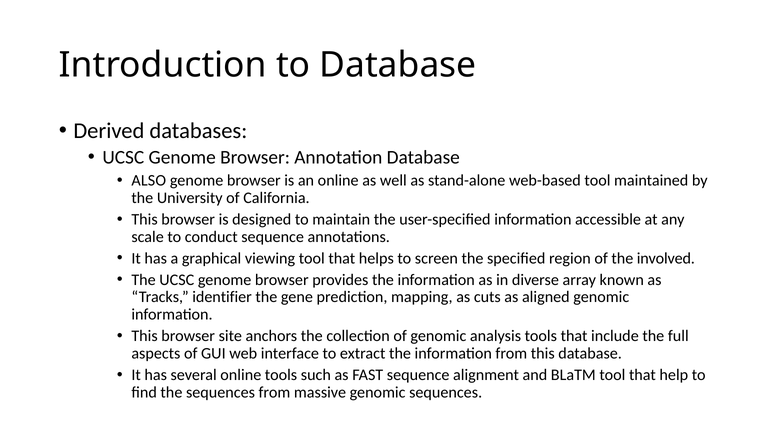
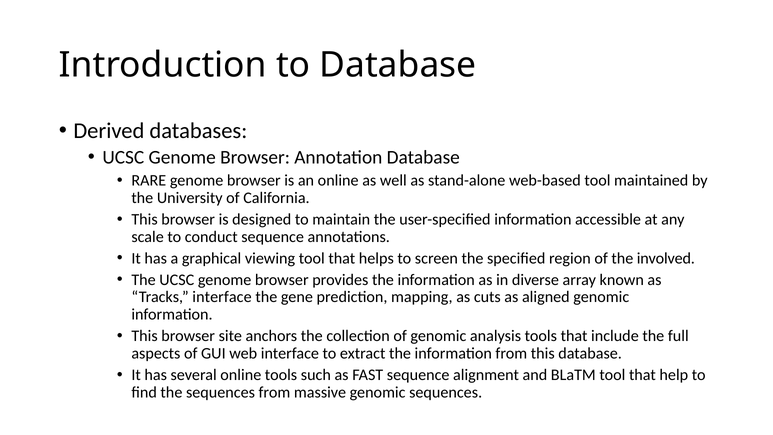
ALSO: ALSO -> RARE (149, 180)
Tracks identifier: identifier -> interface (222, 297)
